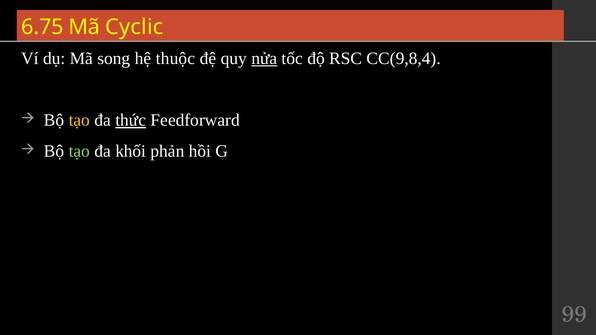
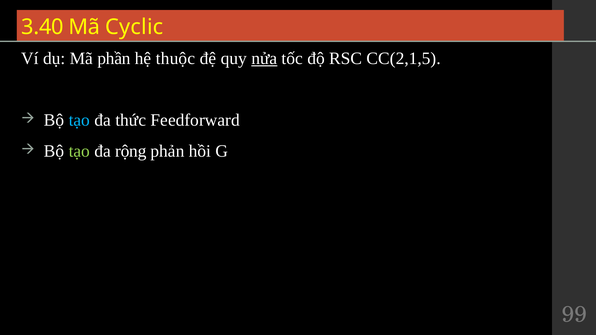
6.75: 6.75 -> 3.40 (42, 27)
song: song -> phần (114, 58)
CC(9,8,4: CC(9,8,4 -> CC(2,1,5 (404, 58)
tạo colour: yellow -> light blue (79, 120)
thức underline: present -> none (131, 120)
khối: khối -> rộng (131, 151)
